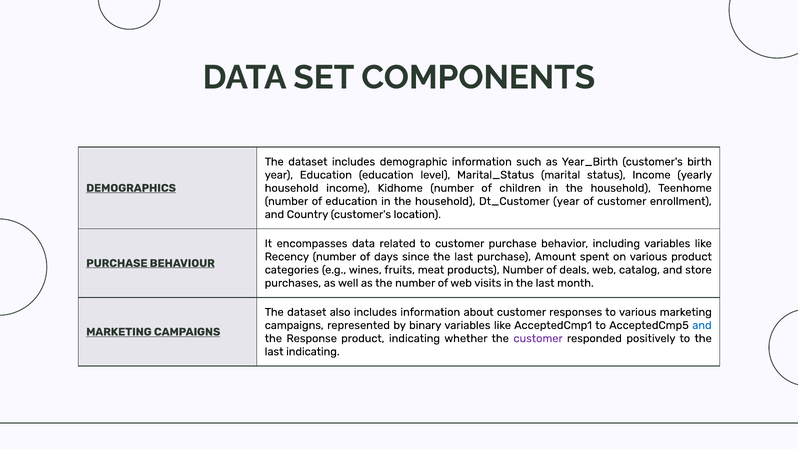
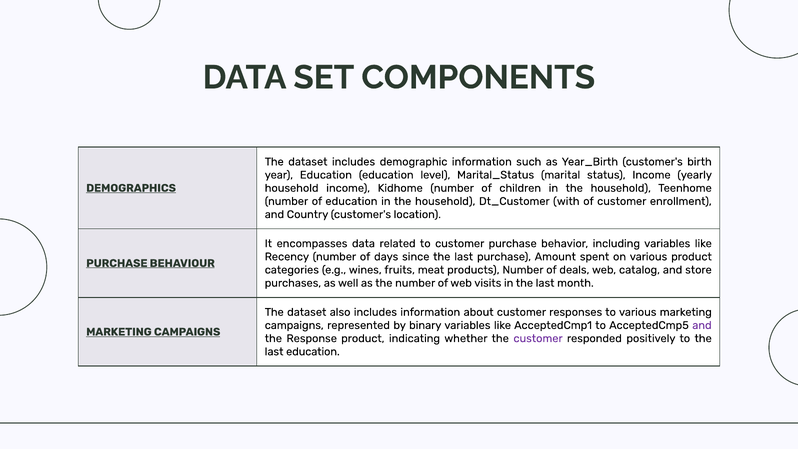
year: year -> with (566, 201)
and colour: blue -> purple (702, 325)
last indicating: indicating -> education (313, 352)
